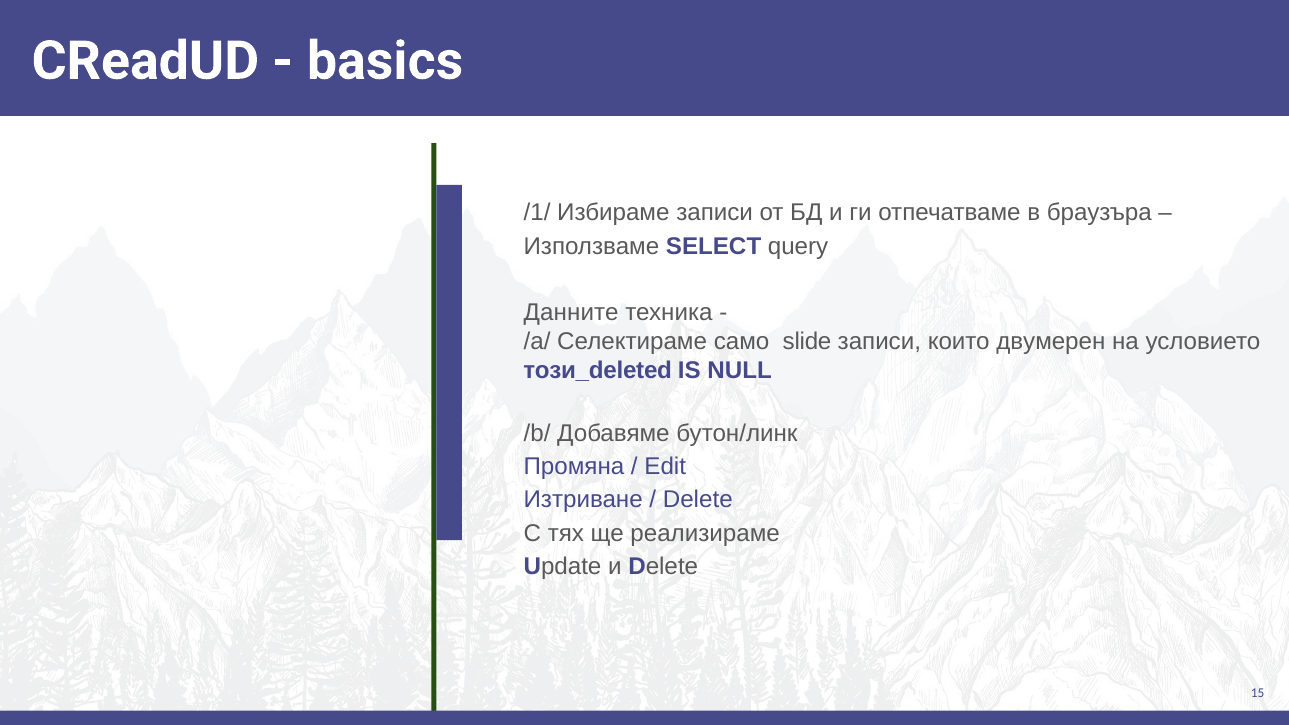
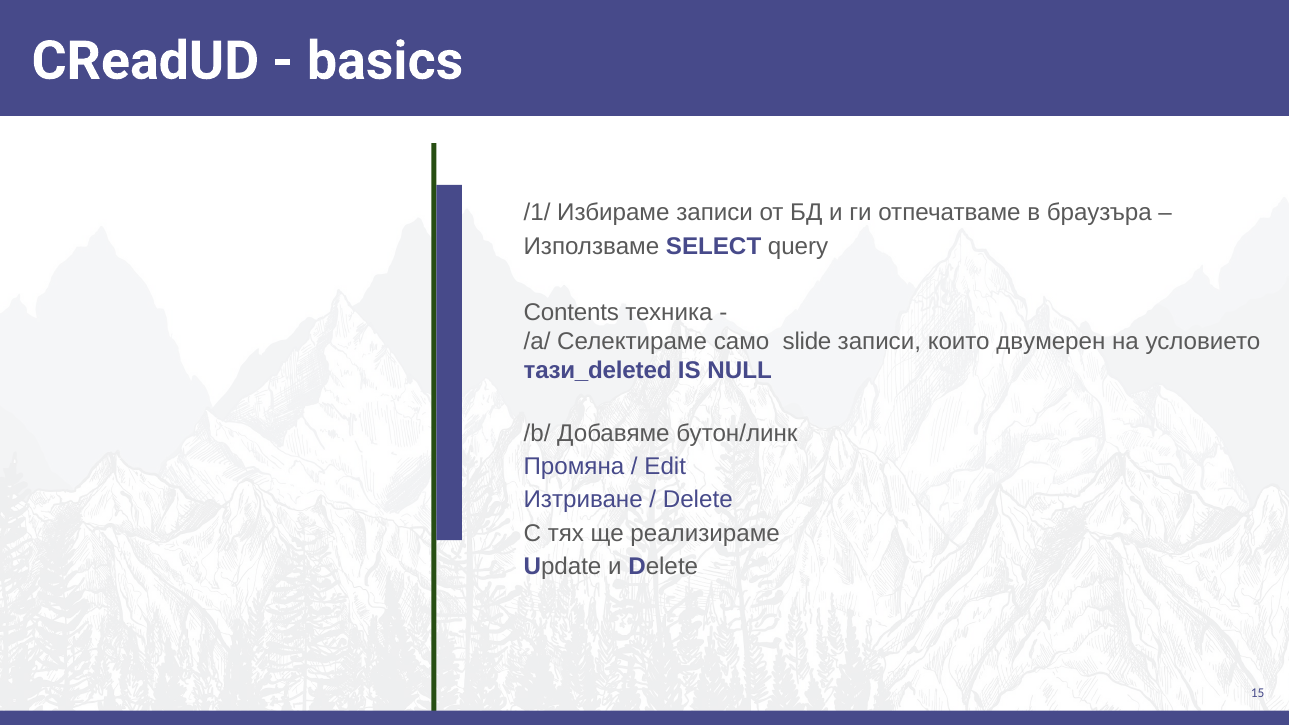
Данните: Данните -> Contents (571, 313)
този_deleted: този_deleted -> тази_deleted (598, 371)
